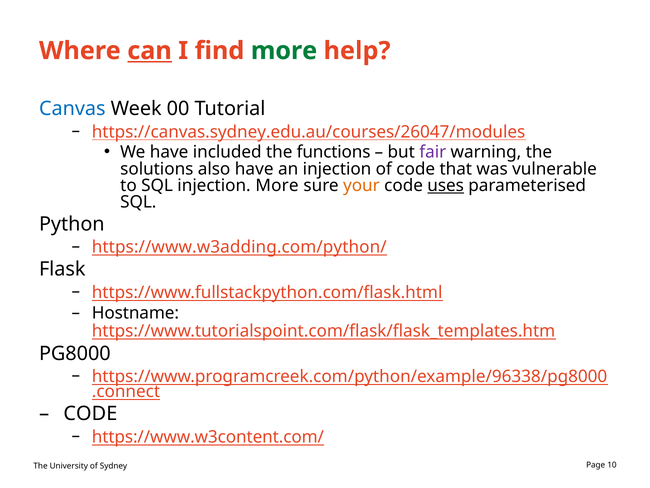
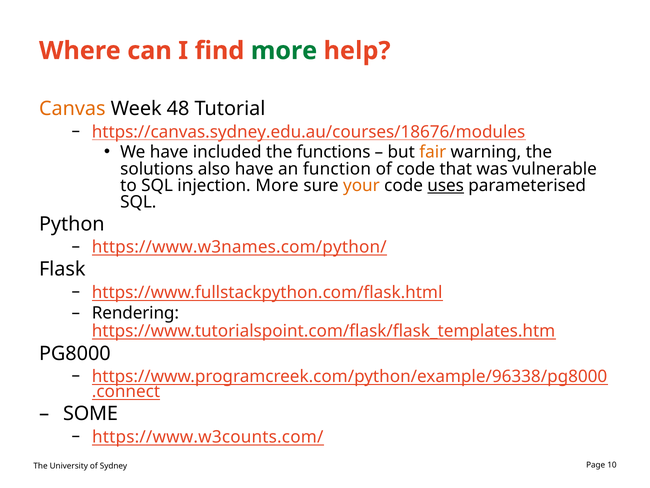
can underline: present -> none (150, 51)
Canvas colour: blue -> orange (72, 109)
00: 00 -> 48 (178, 109)
https://canvas.sydney.edu.au/courses/26047/modules: https://canvas.sydney.edu.au/courses/26047/modules -> https://canvas.sydney.edu.au/courses/18676/modules (309, 132)
fair colour: purple -> orange (433, 152)
an injection: injection -> function (337, 169)
https://www.w3adding.com/python/: https://www.w3adding.com/python/ -> https://www.w3names.com/python/ (239, 247)
Hostname: Hostname -> Rendering (135, 313)
CODE: CODE -> SOME (91, 414)
https://www.w3content.com/: https://www.w3content.com/ -> https://www.w3counts.com/ (208, 437)
